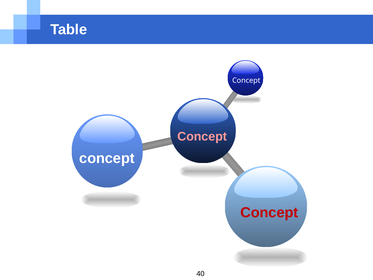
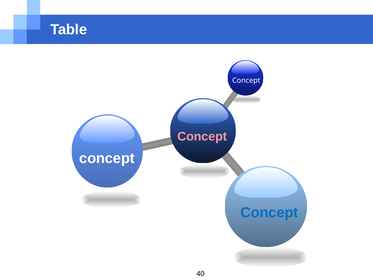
Concept colour: red -> blue (269, 212)
